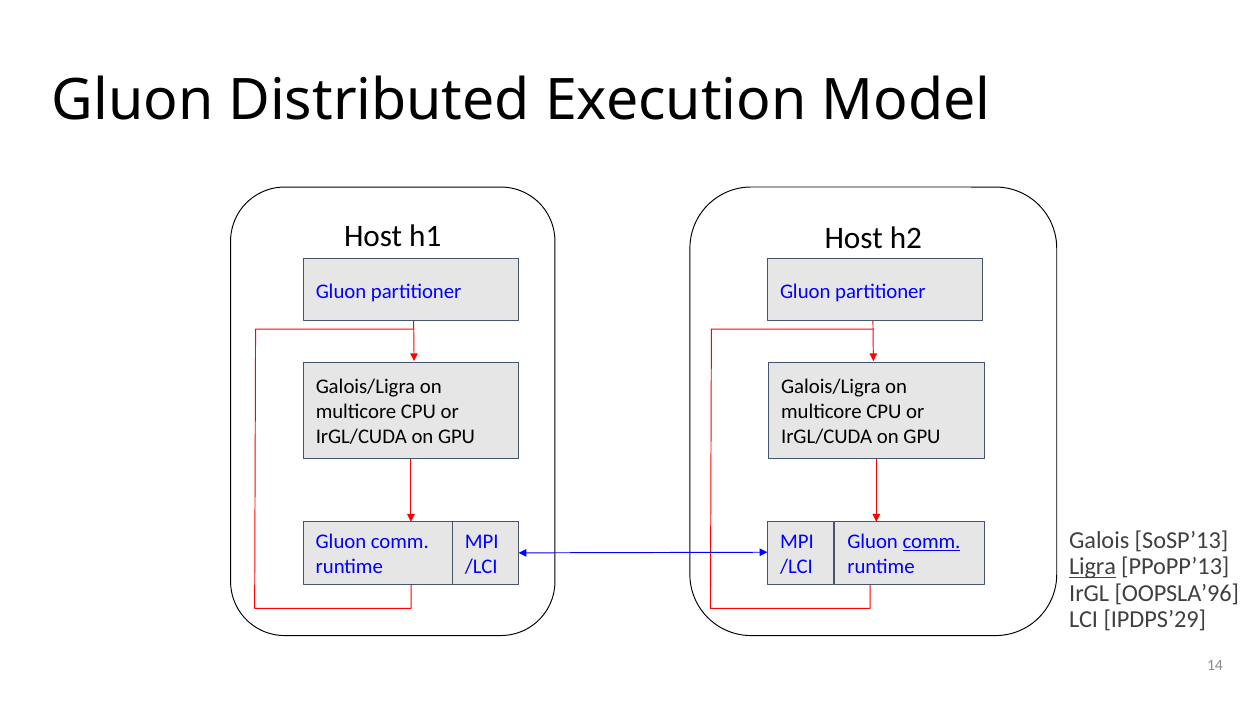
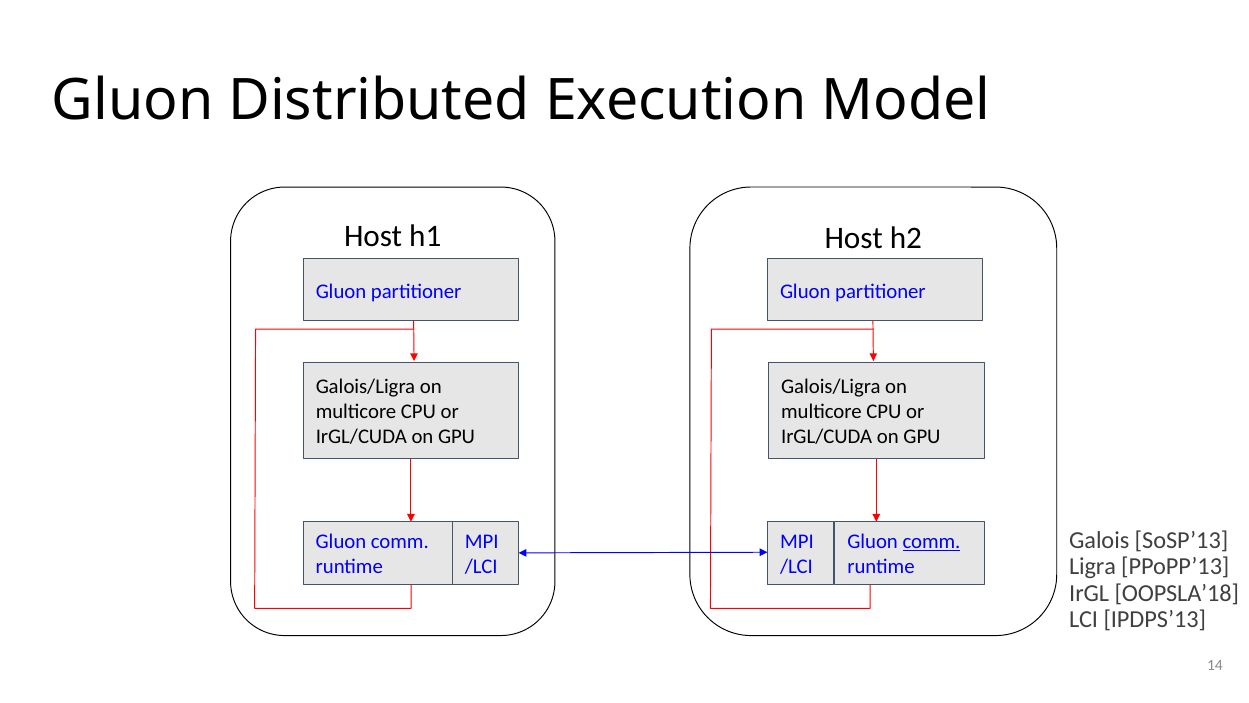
Ligra underline: present -> none (1093, 566)
OOPSLA’96: OOPSLA’96 -> OOPSLA’18 (1177, 593)
IPDPS’29: IPDPS’29 -> IPDPS’13 (1155, 619)
